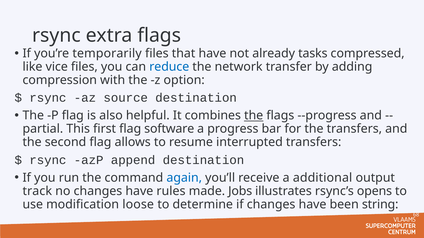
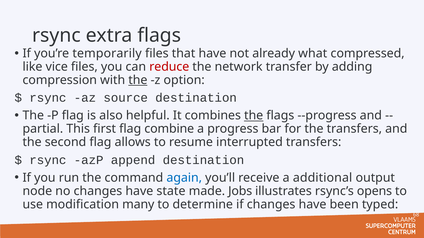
tasks: tasks -> what (313, 54)
reduce colour: blue -> red (169, 67)
the underline: none -> present (138, 80)
software: software -> combine (169, 129)
track: track -> node (37, 191)
rules: rules -> state (171, 191)
loose: loose -> many (138, 205)
string: string -> typed (380, 205)
